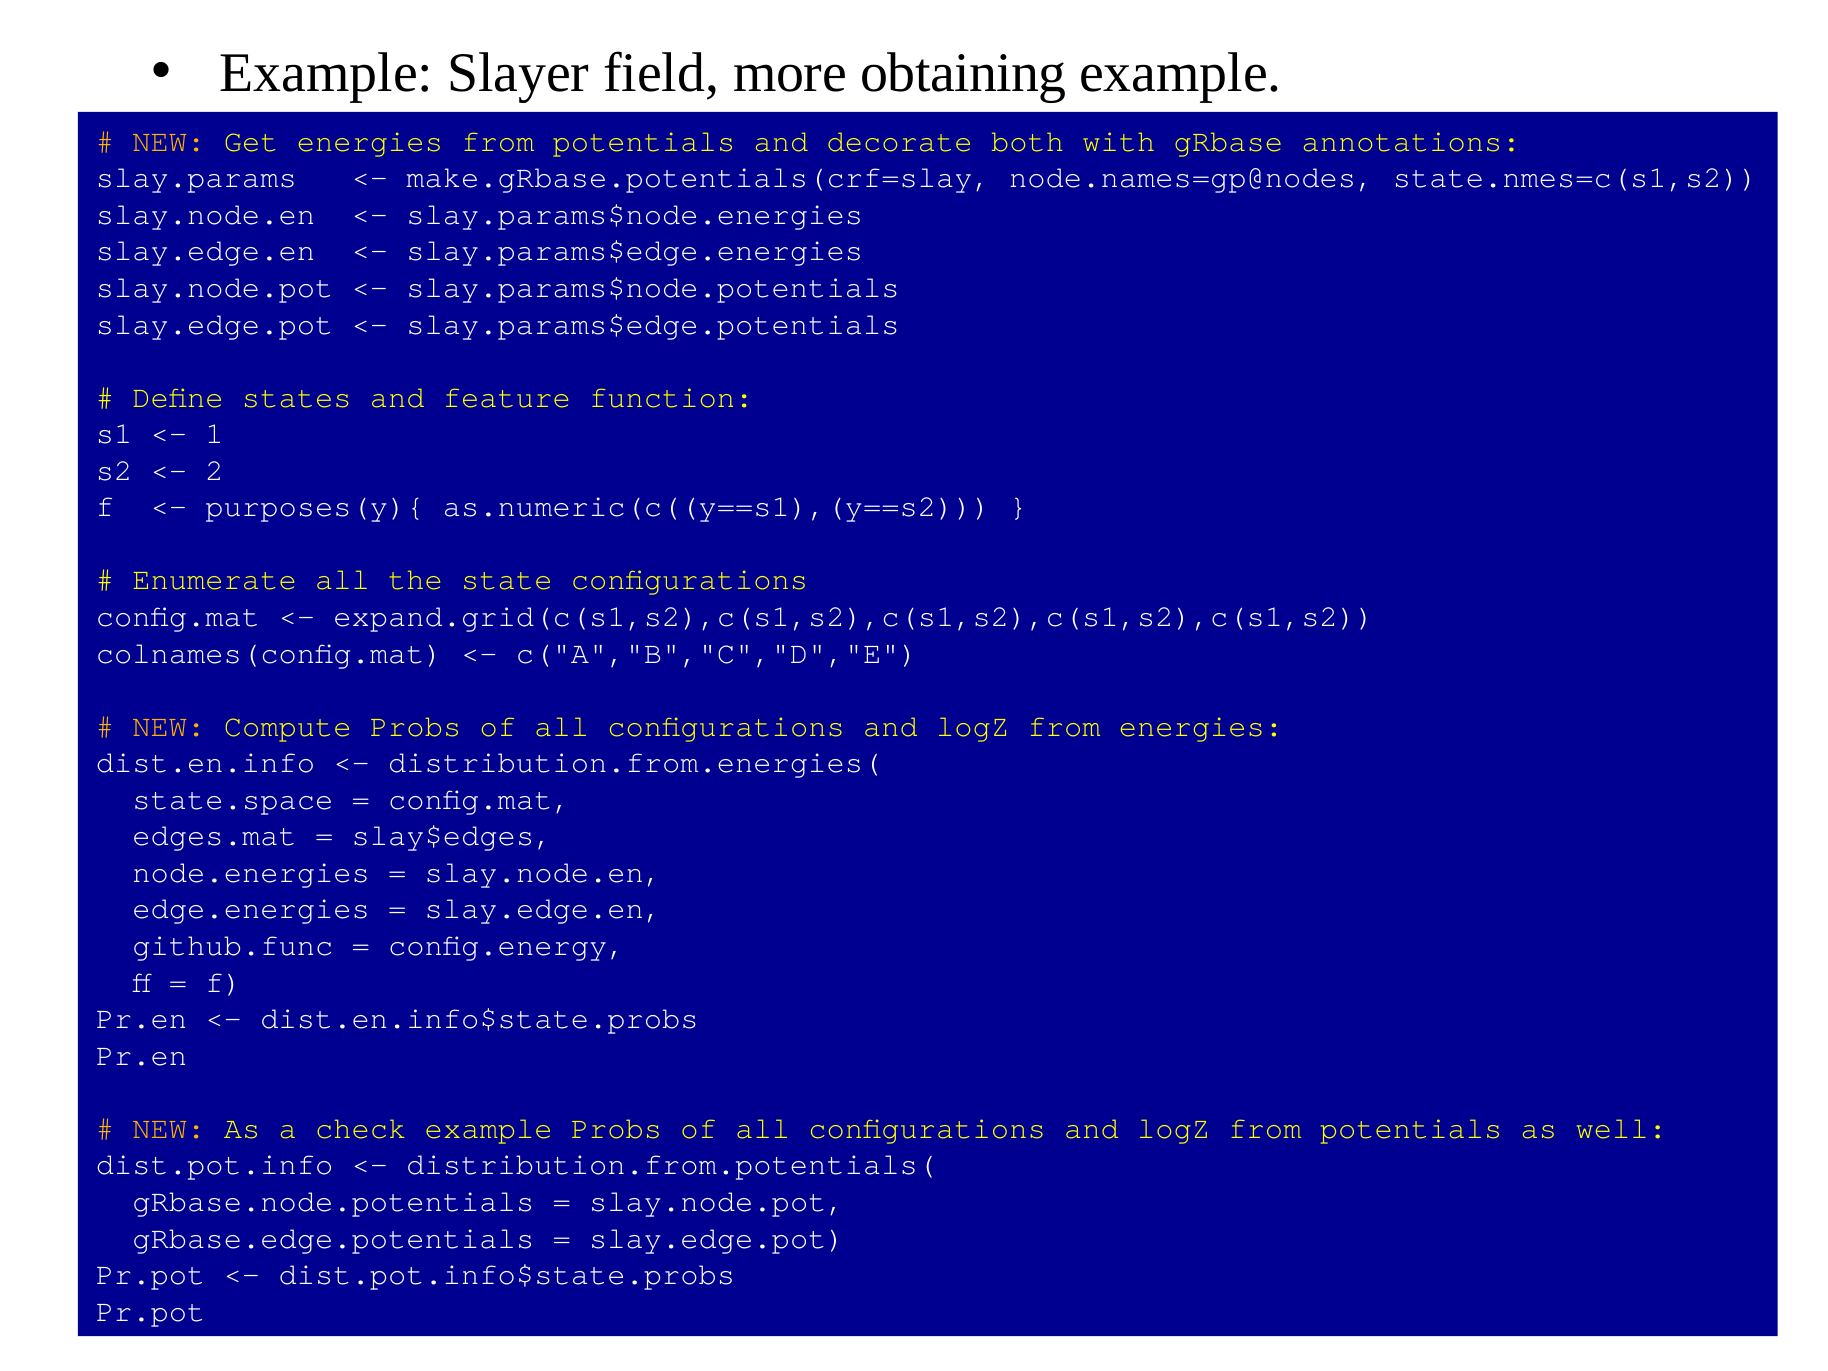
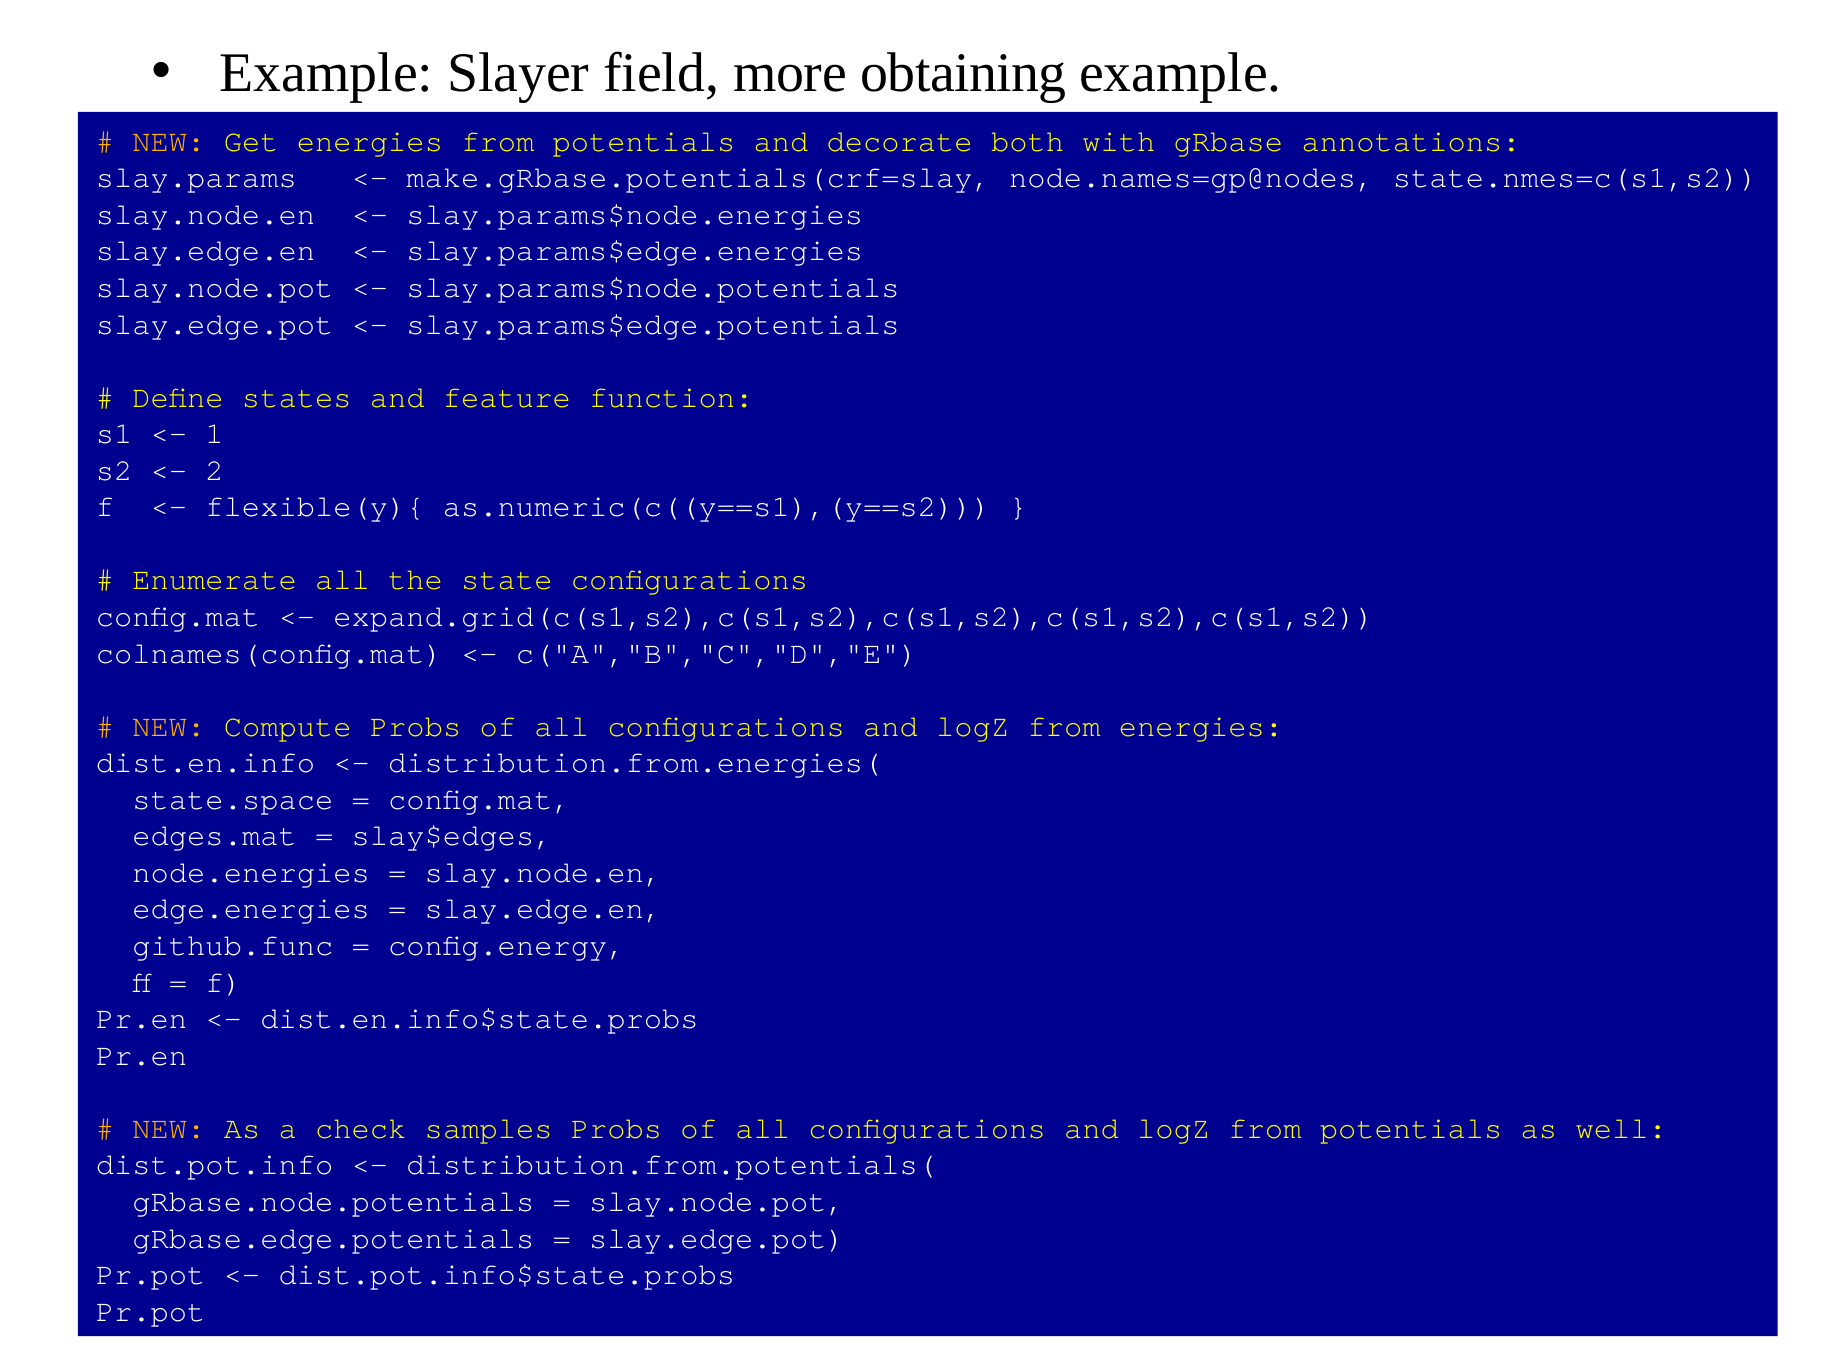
purposes(y){: purposes(y){ -> flexible(y){ (315, 507)
check example: example -> samples (489, 1128)
